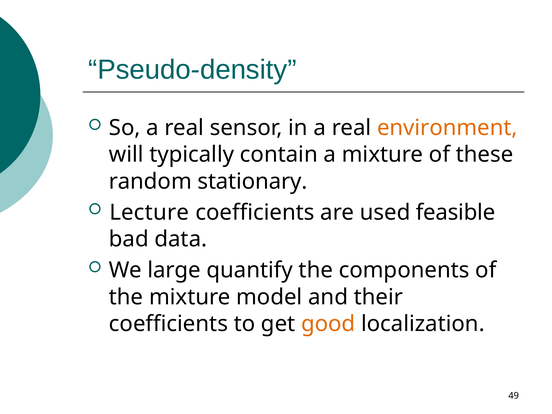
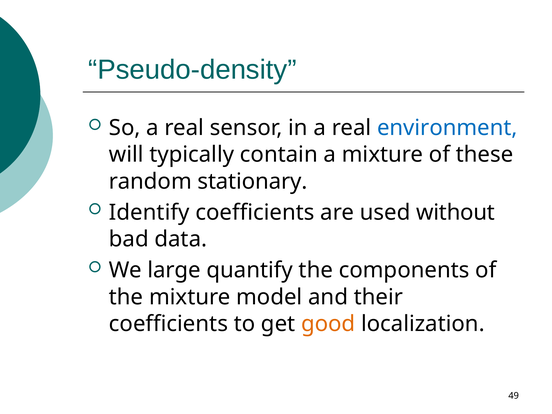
environment colour: orange -> blue (447, 128)
Lecture: Lecture -> Identify (149, 212)
feasible: feasible -> without (456, 212)
